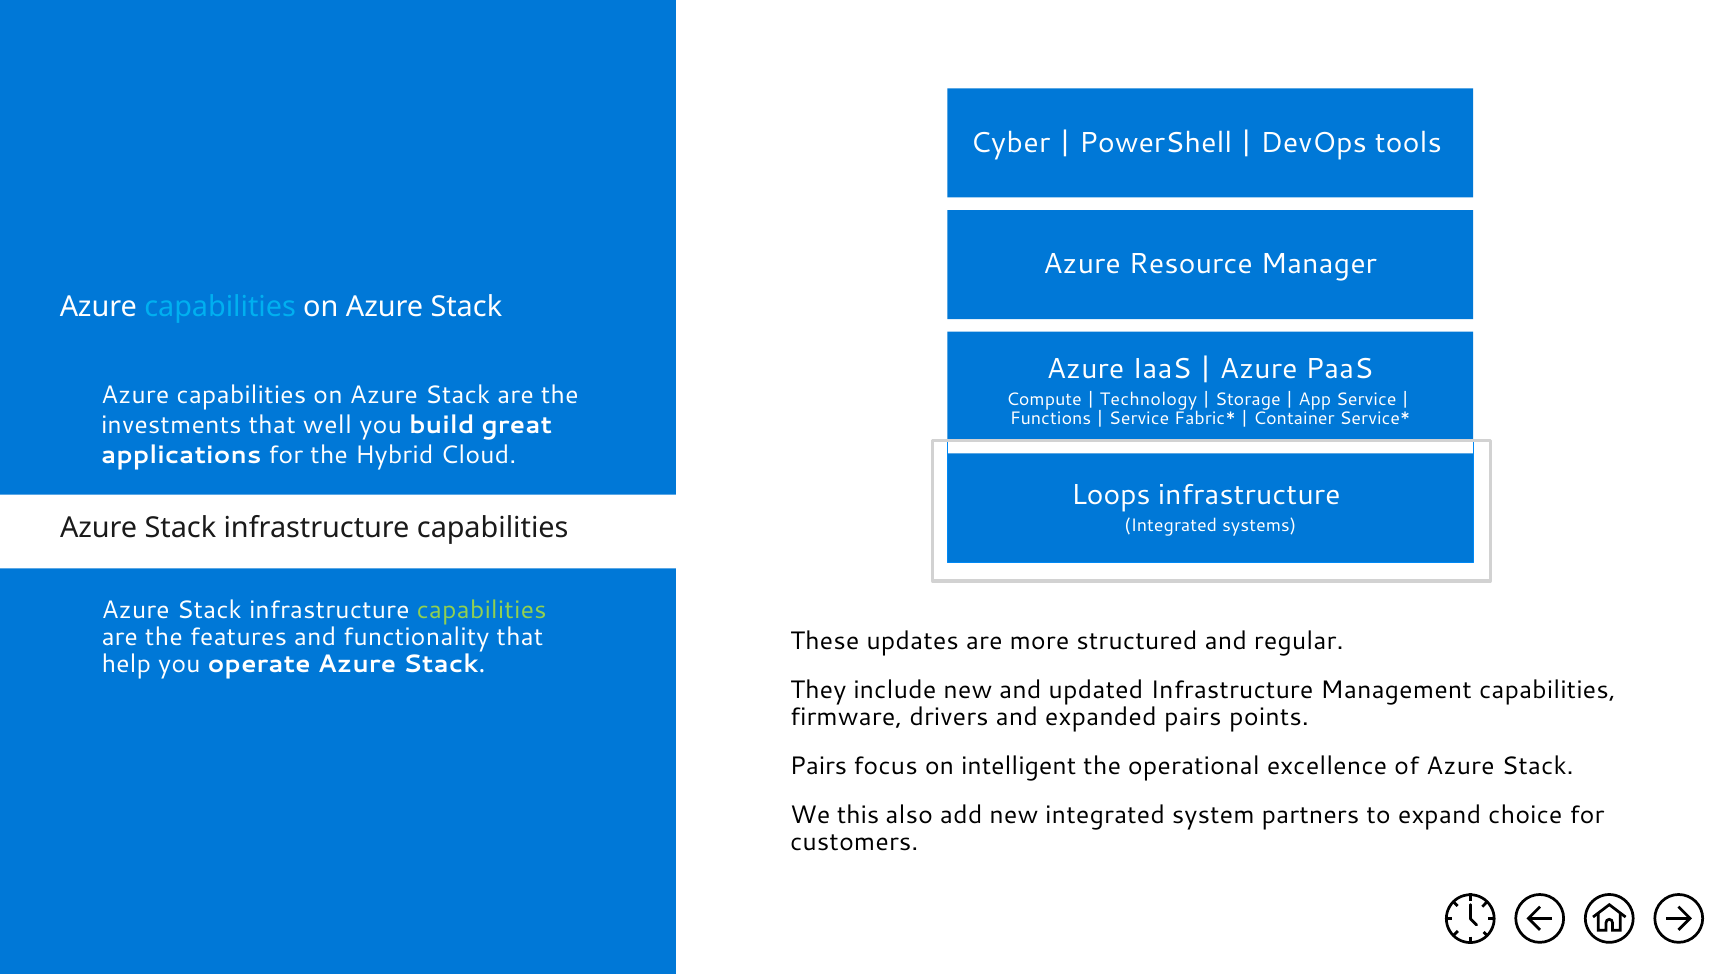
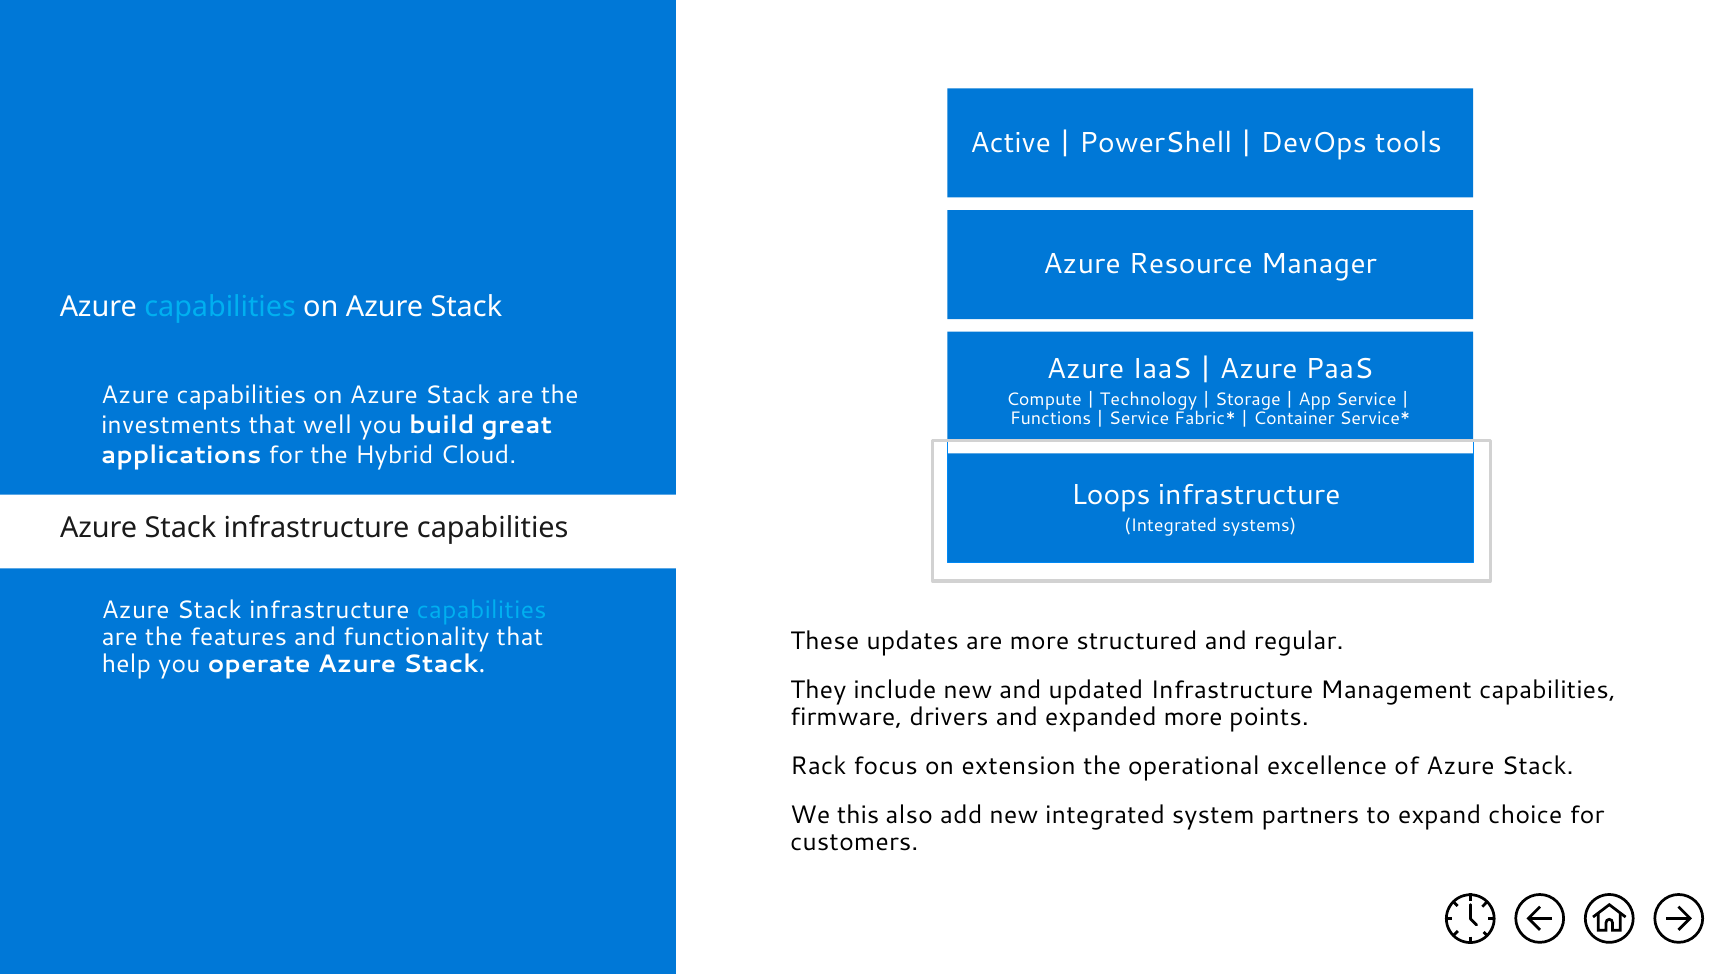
Cyber: Cyber -> Active (1011, 143)
capabilities colour: light green -> light blue (482, 610)
expanded pairs: pairs -> more (1193, 718)
Pairs: Pairs -> Rack (818, 767)
intelligent: intelligent -> extension (1019, 767)
